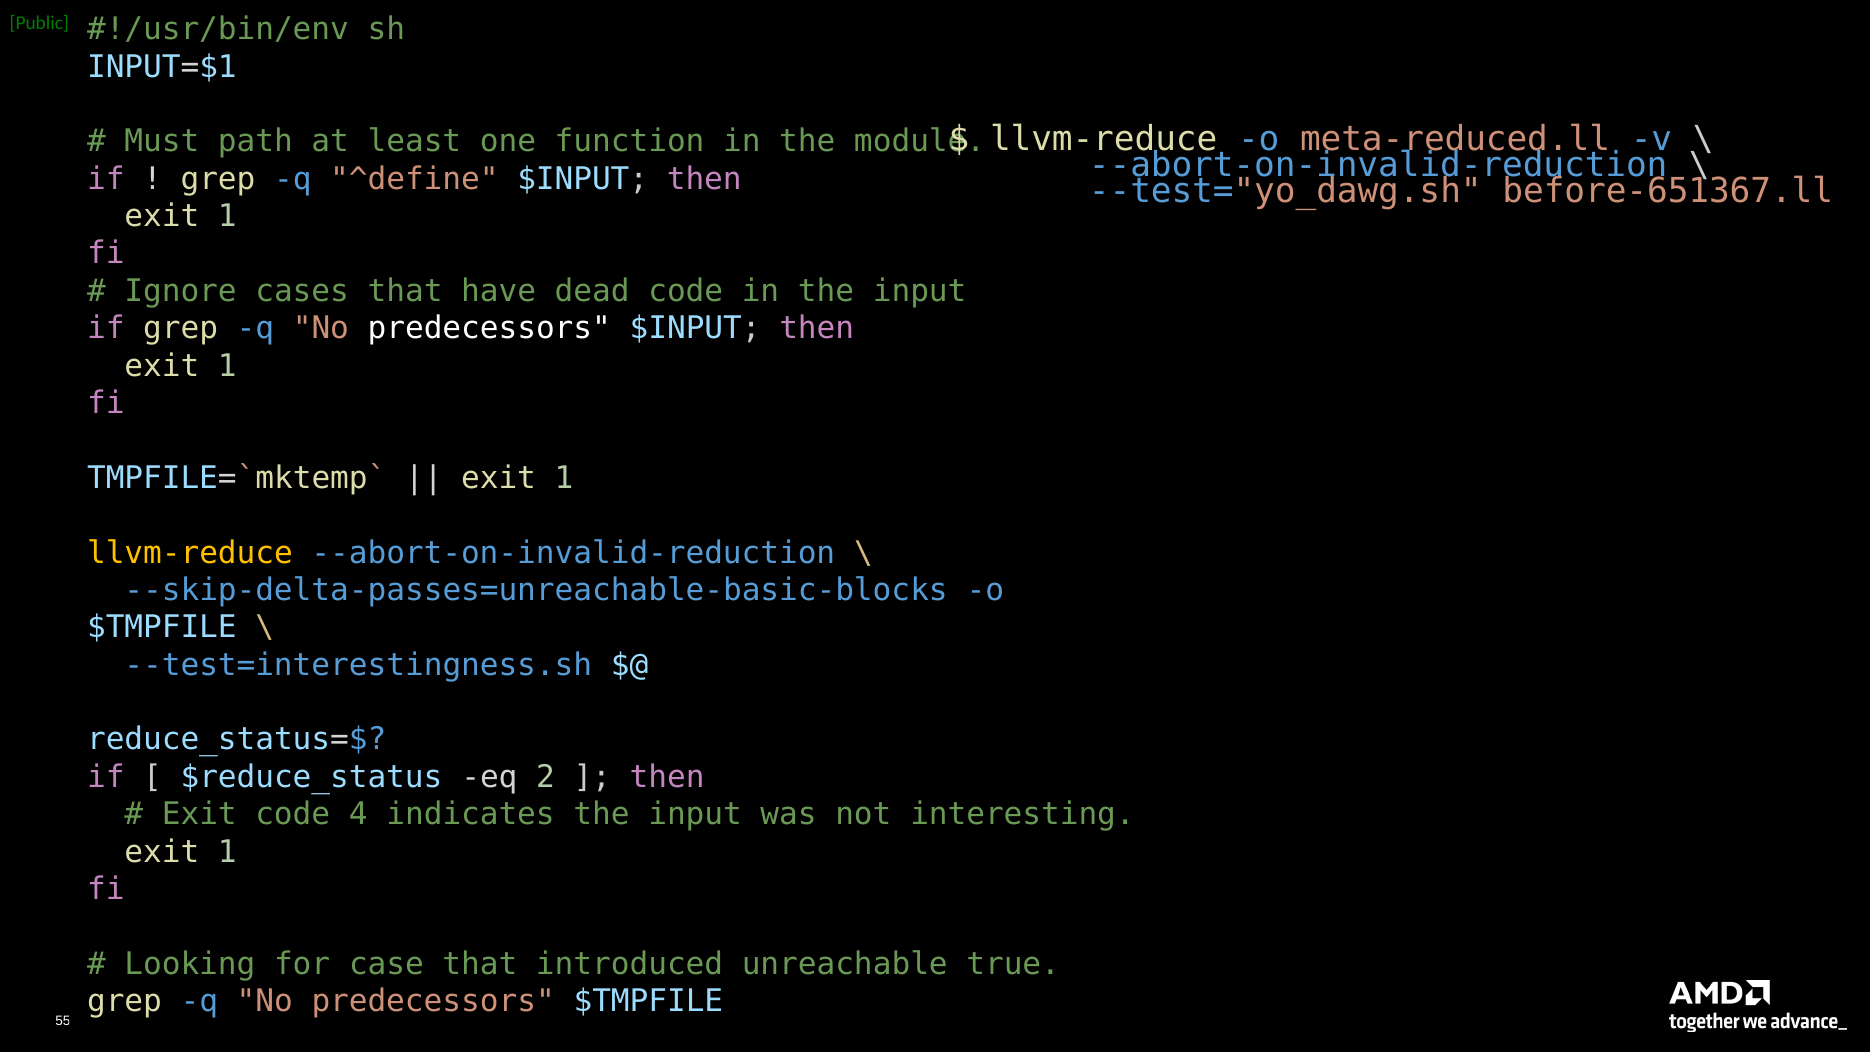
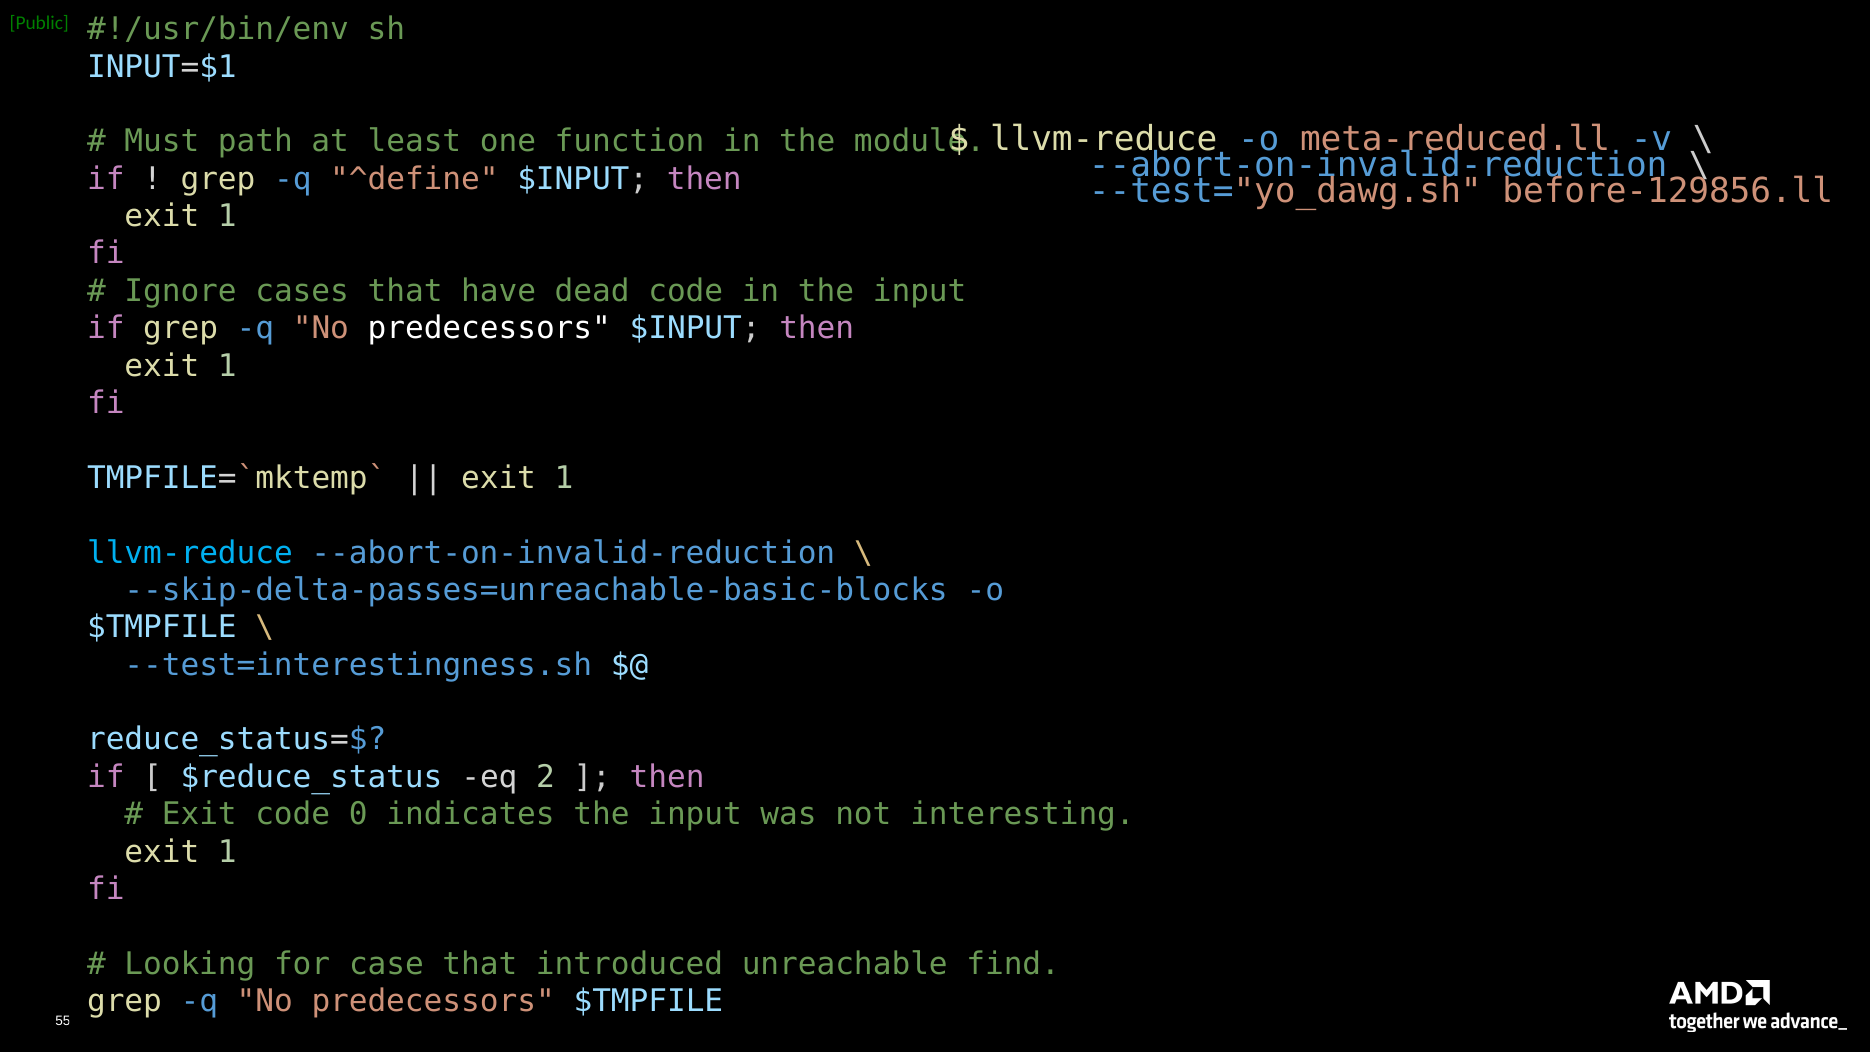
before-651367.ll: before-651367.ll -> before-129856.ll (1668, 191)
llvm-reduce colour: yellow -> light blue (190, 553)
4: 4 -> 0 (358, 814)
true: true -> find (1013, 964)
